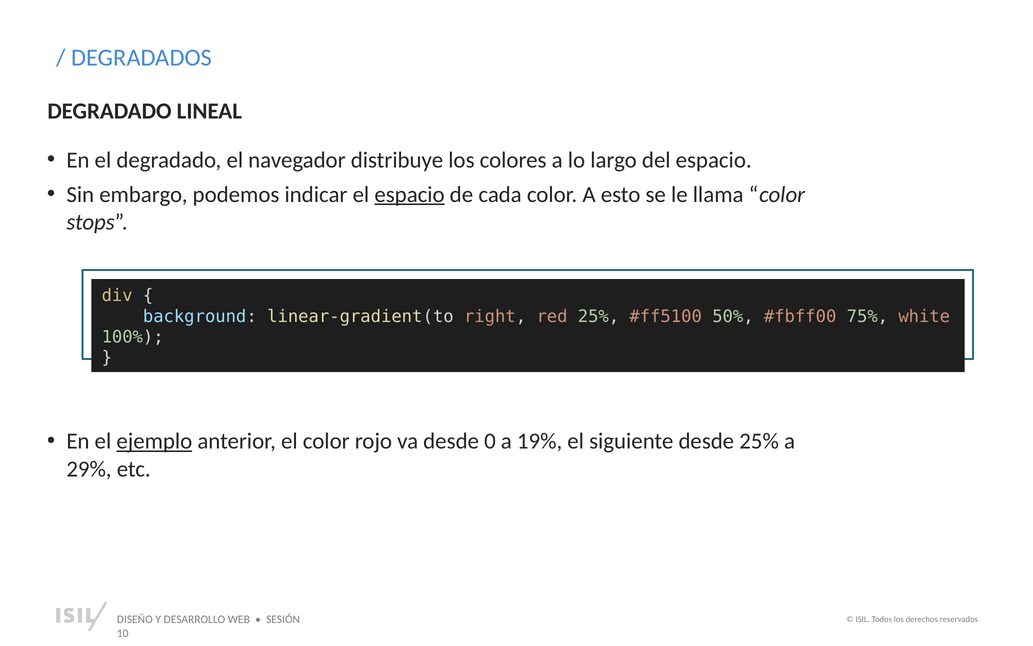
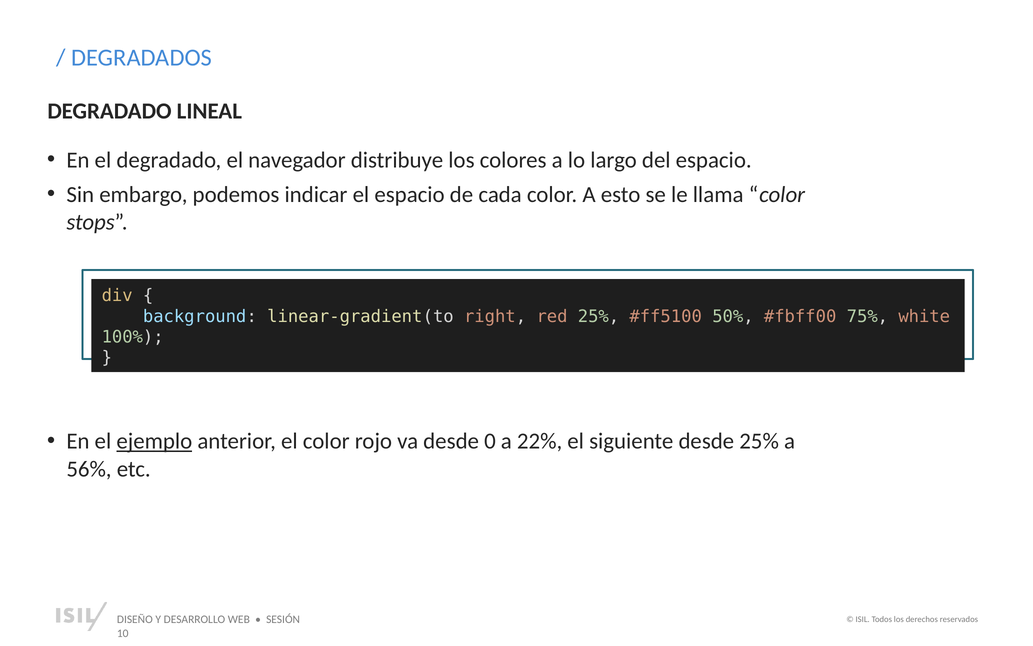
espacio underline: present -> none (410, 194)
19%: 19% -> 22% (540, 441)
29%: 29% -> 56% (89, 469)
